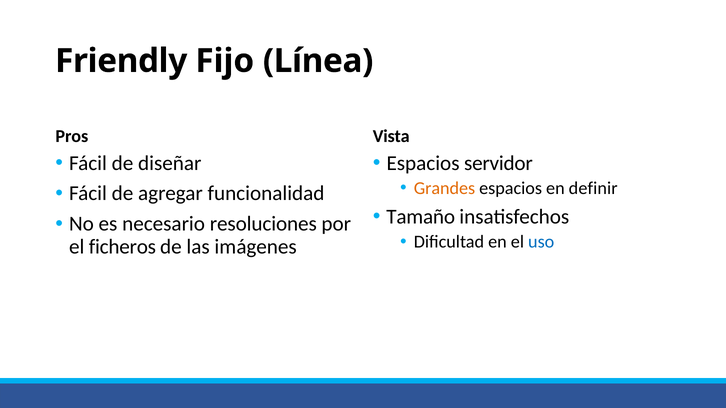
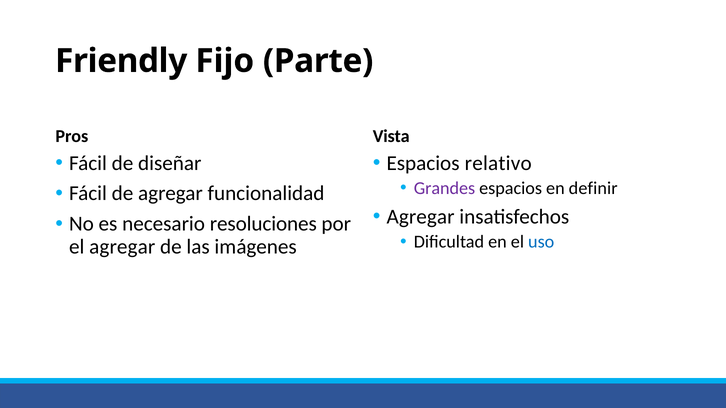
Línea: Línea -> Parte (318, 61)
servidor: servidor -> relativo (498, 163)
Grandes colour: orange -> purple (444, 188)
Tamaño: Tamaño -> Agregar (421, 217)
el ficheros: ficheros -> agregar (122, 247)
